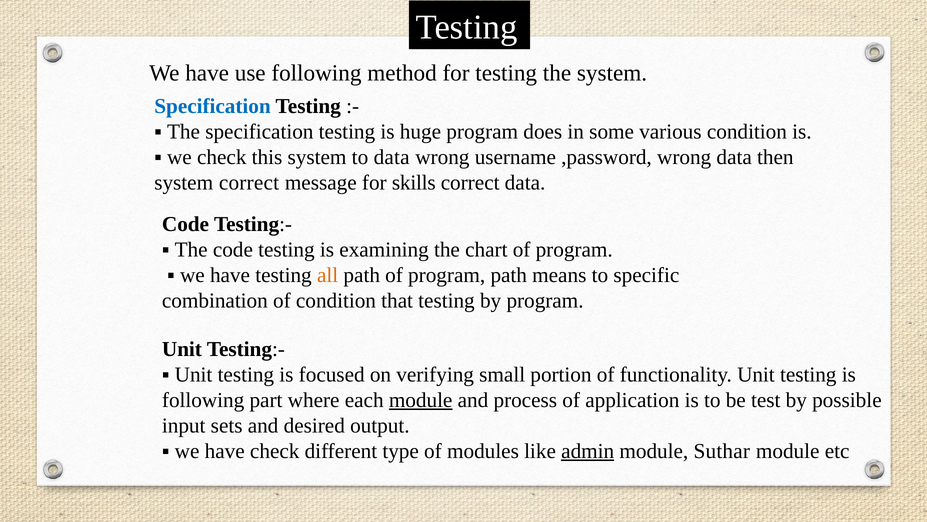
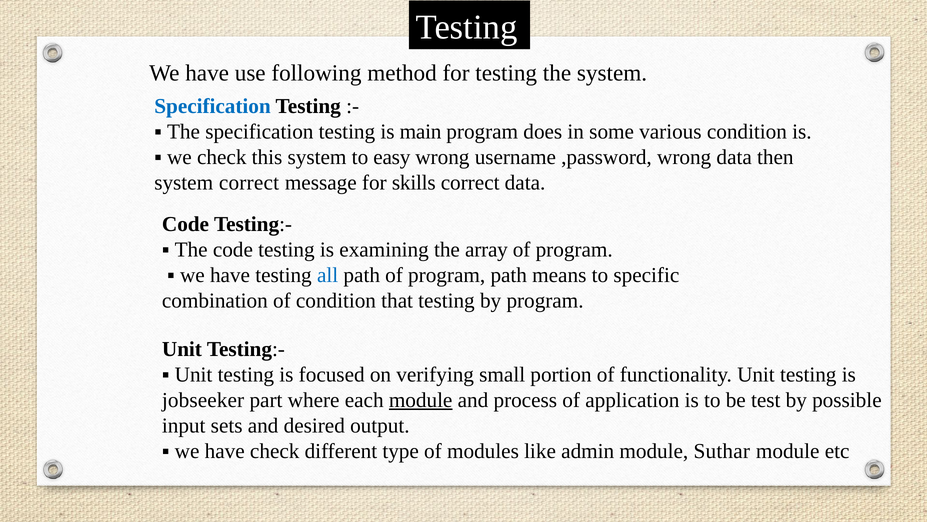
huge: huge -> main (421, 132)
to data: data -> easy (392, 157)
chart: chart -> array (486, 249)
all colour: orange -> blue (328, 275)
following: following -> jobseeker (203, 400)
admin underline: present -> none (588, 451)
